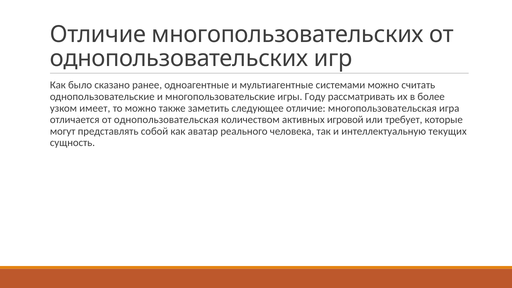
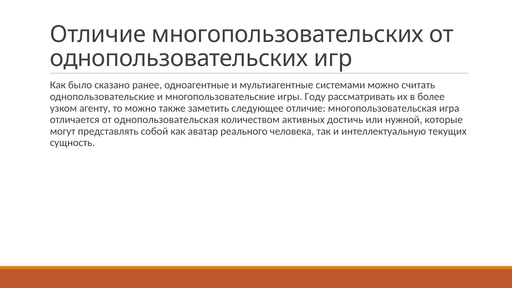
имеет: имеет -> агенту (95, 108)
игровой: игровой -> достичь (345, 120)
требует: требует -> нужной (404, 120)
